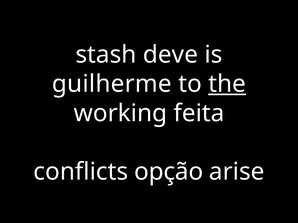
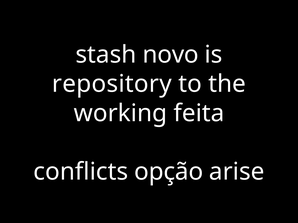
deve: deve -> novo (171, 55)
guilherme: guilherme -> repository (112, 84)
the underline: present -> none (227, 84)
